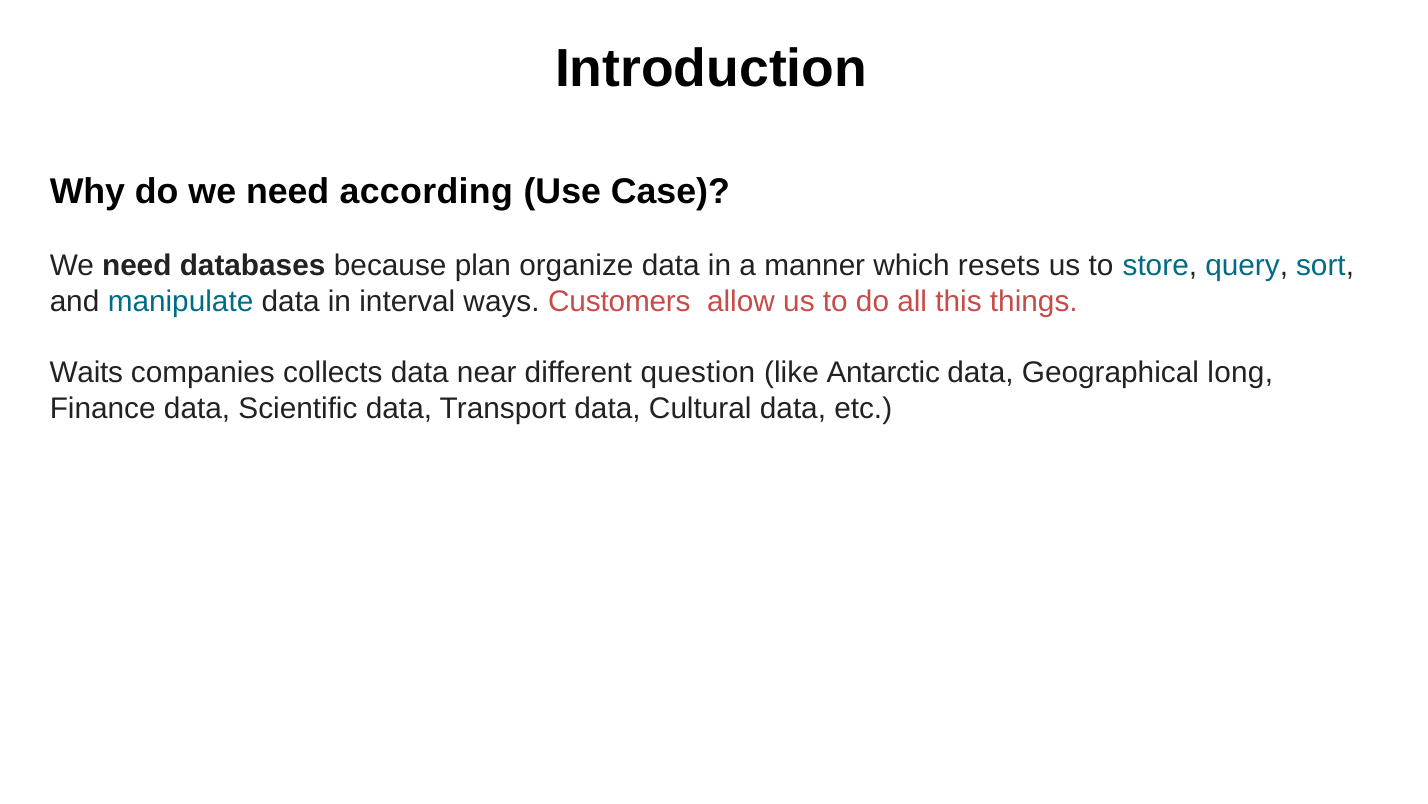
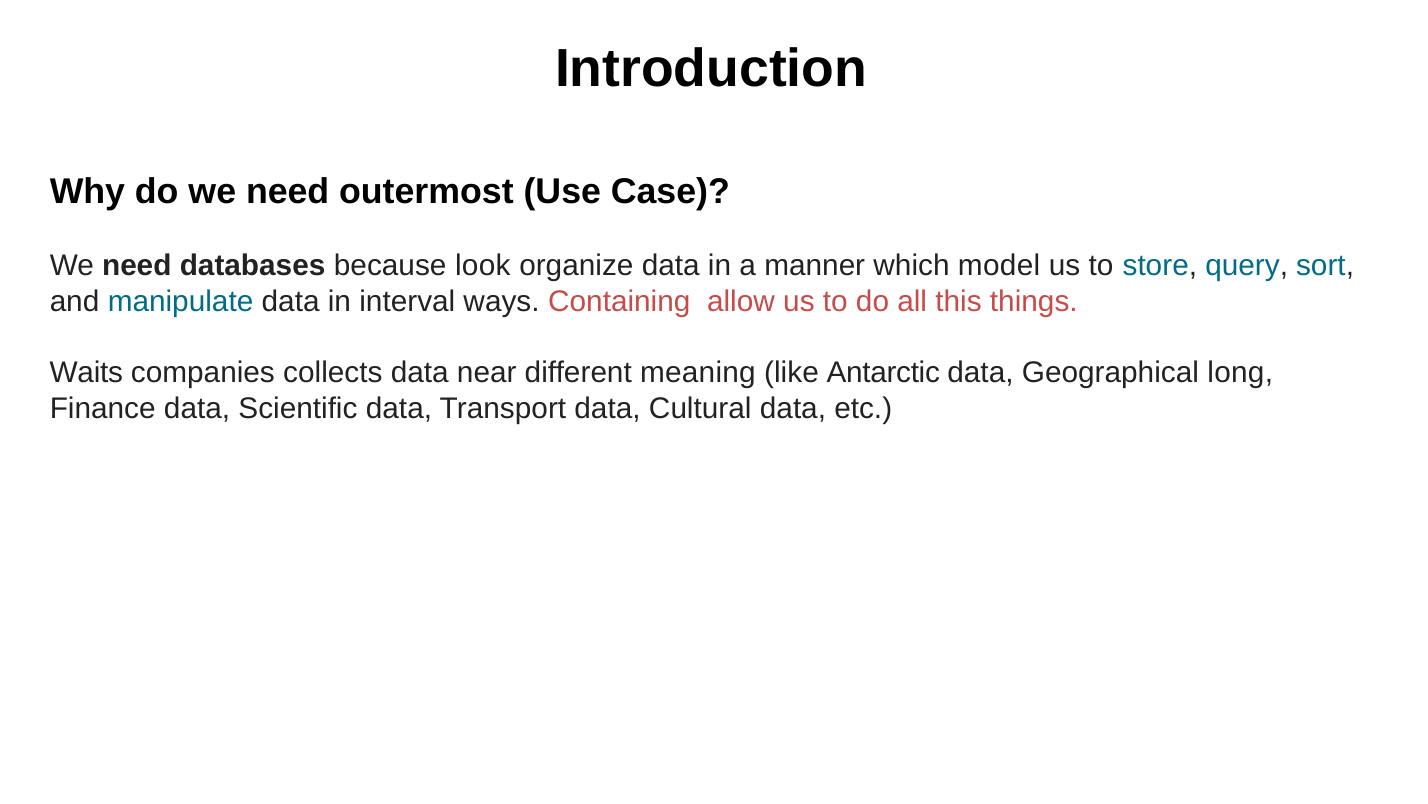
according: according -> outermost (426, 191)
plan: plan -> look (483, 266)
resets: resets -> model (999, 266)
Customers: Customers -> Containing (619, 301)
question: question -> meaning (698, 373)
